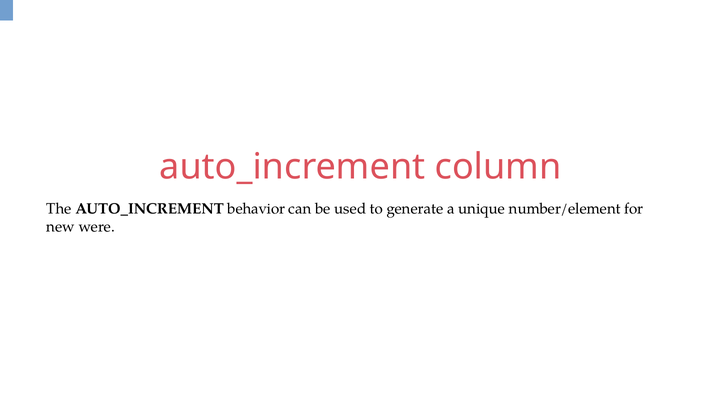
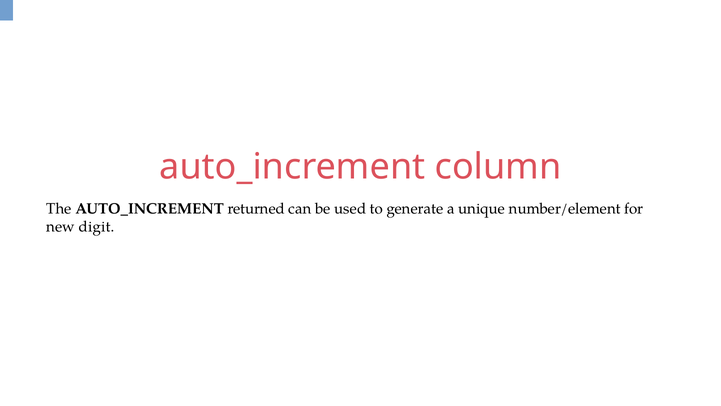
behavior: behavior -> returned (256, 208)
were: were -> digit (97, 226)
